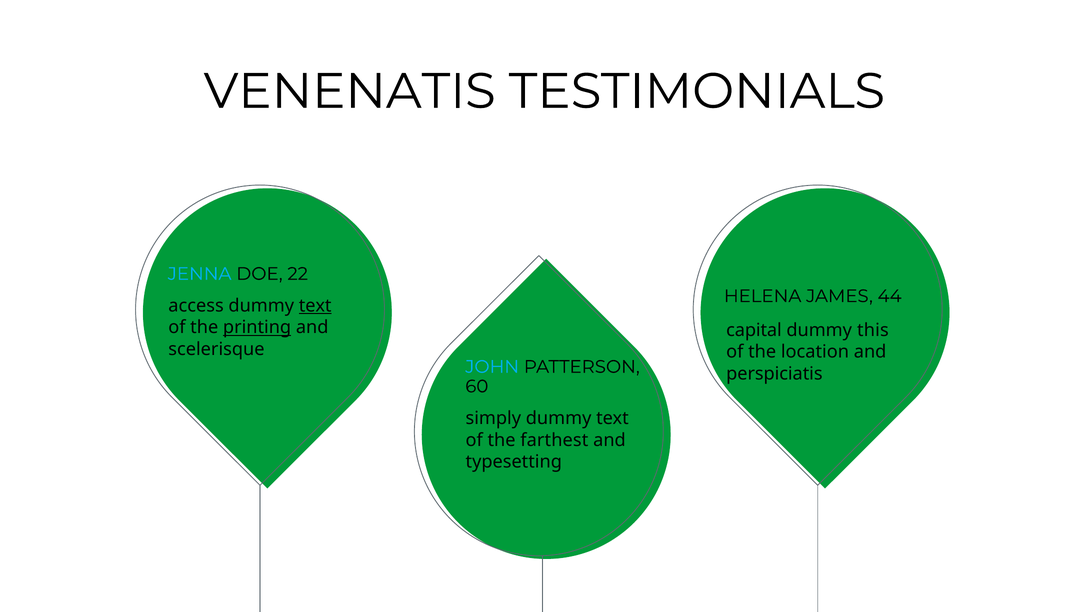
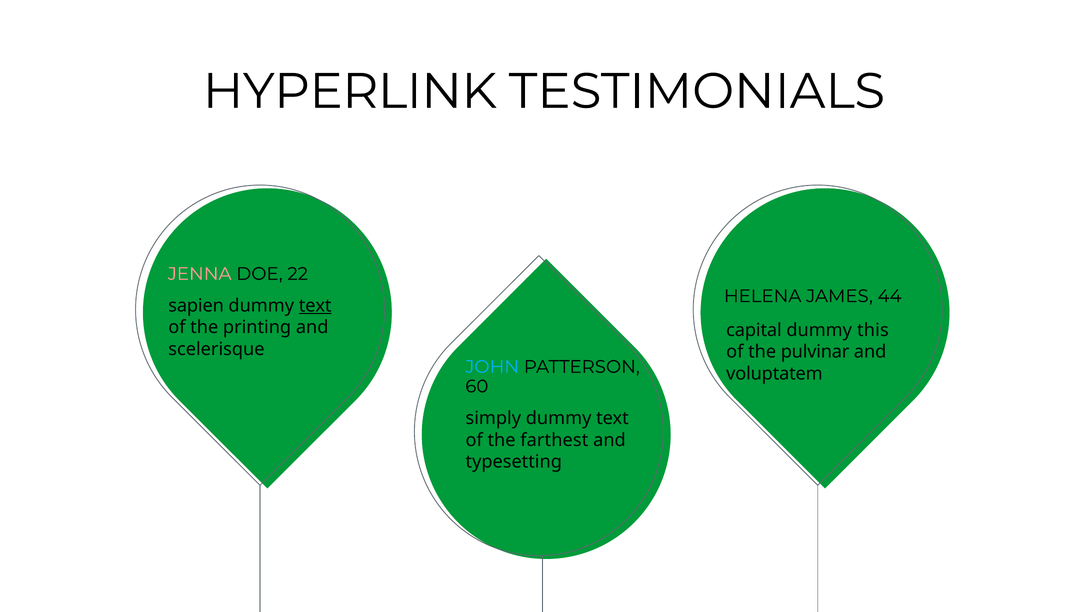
VENENATIS: VENENATIS -> HYPERLINK (350, 91)
JENNA colour: light blue -> pink (200, 274)
access: access -> sapien (196, 306)
printing underline: present -> none (257, 328)
location: location -> pulvinar (815, 352)
perspiciatis: perspiciatis -> voluptatem (774, 374)
